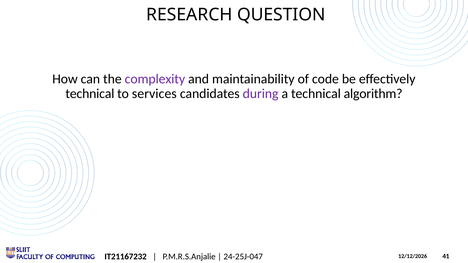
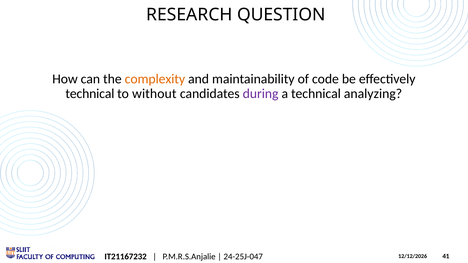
complexity colour: purple -> orange (155, 79)
services: services -> without (154, 94)
algorithm: algorithm -> analyzing (373, 94)
